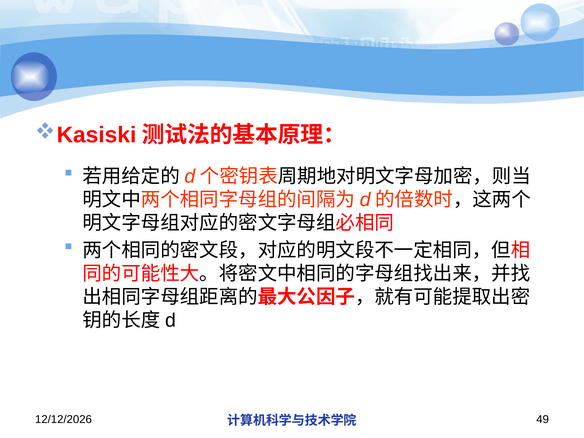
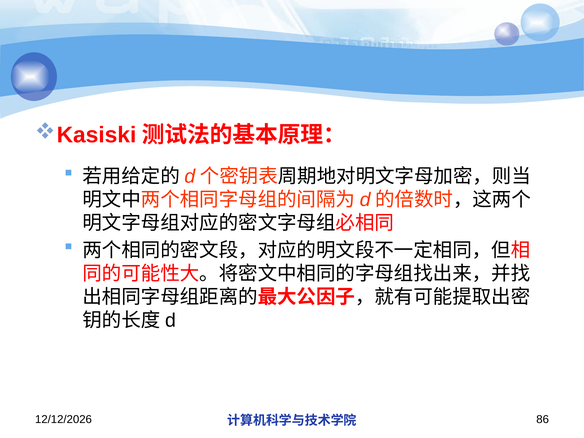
49: 49 -> 86 (543, 419)
